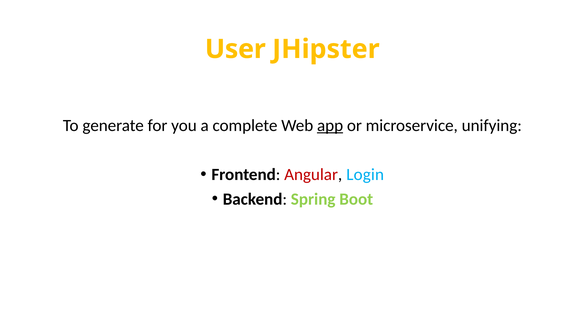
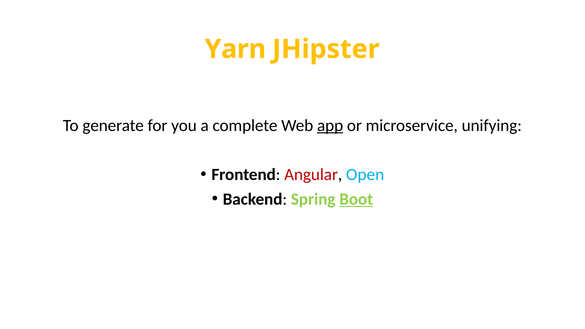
User: User -> Yarn (235, 49)
Login: Login -> Open (365, 175)
Boot underline: none -> present (356, 199)
